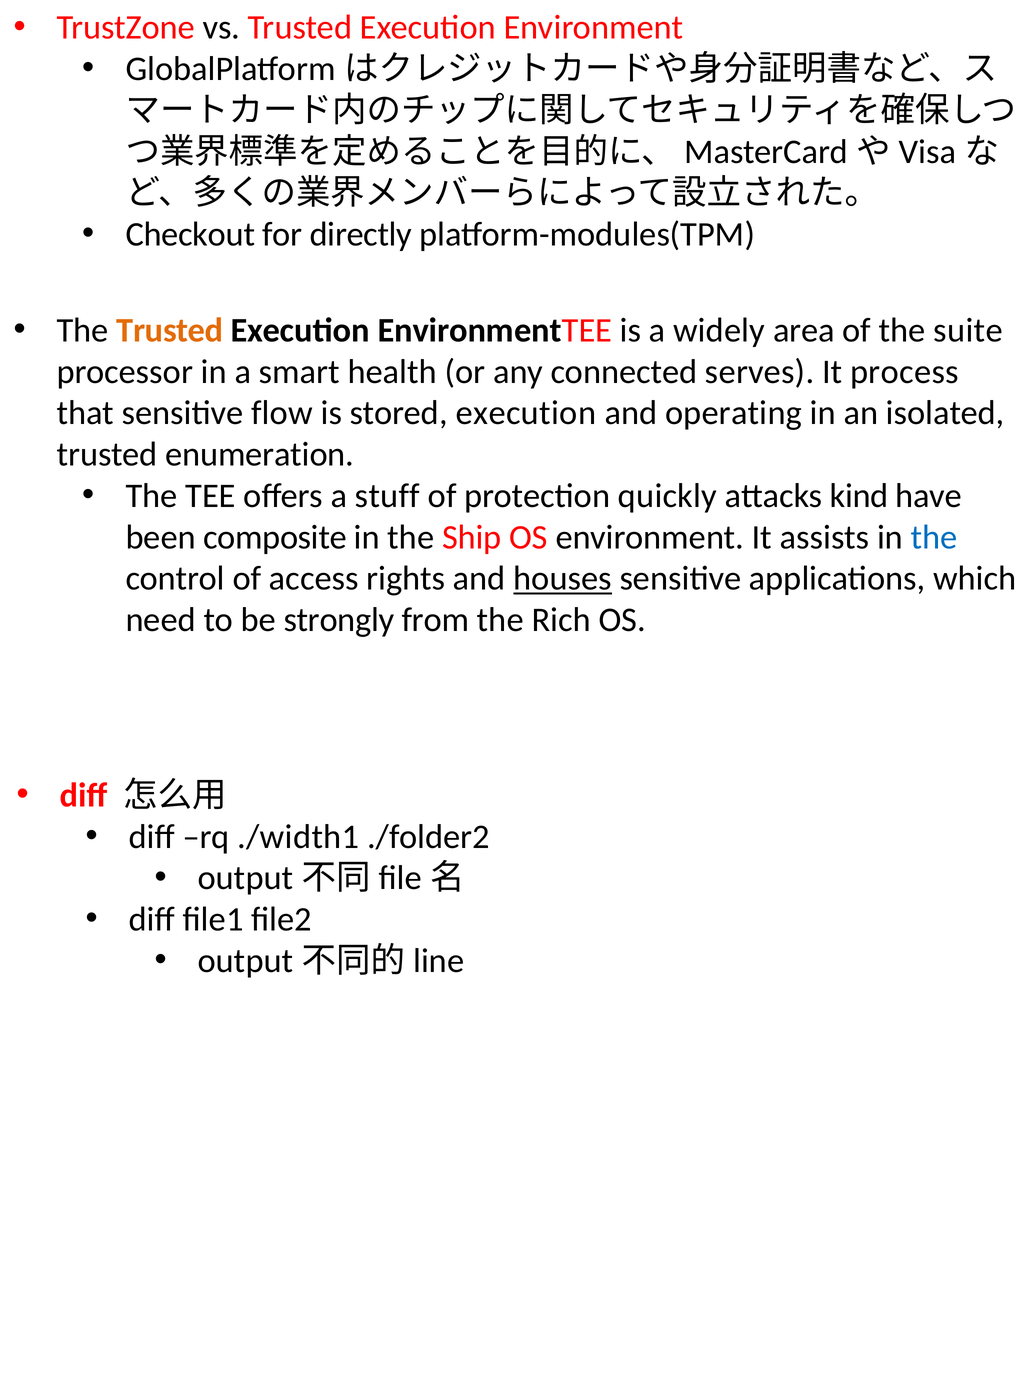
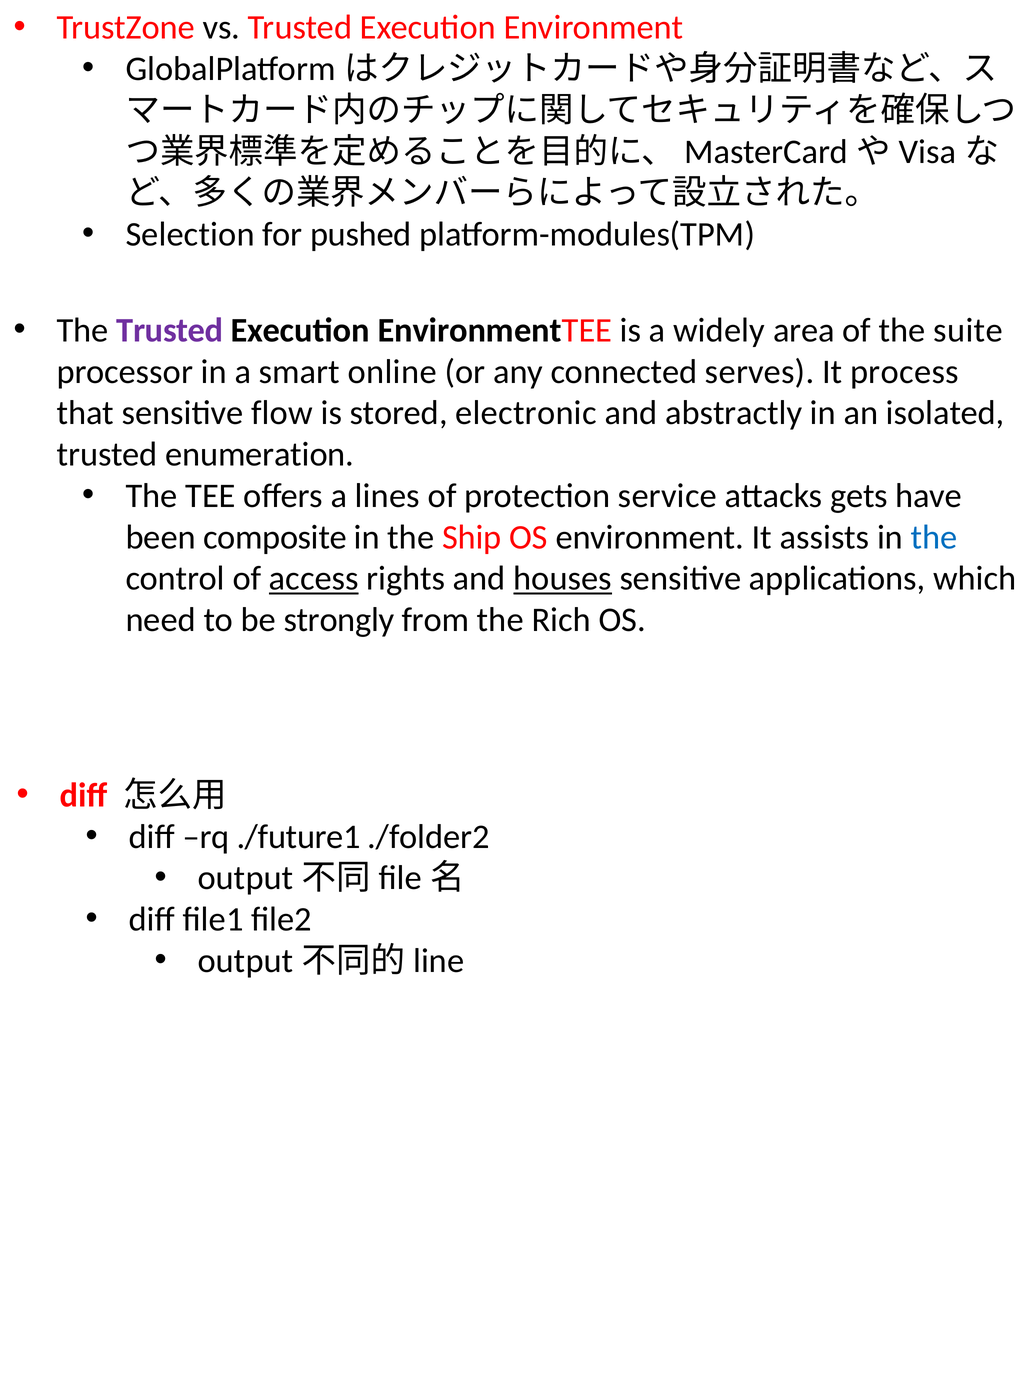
Checkout: Checkout -> Selection (190, 234)
directly: directly -> pushed (361, 234)
Trusted colour: orange -> purple (170, 330)
health: health -> online (392, 372)
stored execution: execution -> electronic (526, 413)
operating: operating -> abstractly (734, 413)
stuff: stuff -> lines (387, 496)
quickly: quickly -> service (667, 496)
kind: kind -> gets (859, 496)
access underline: none -> present (314, 578)
./width1: ./width1 -> ./future1 (299, 837)
